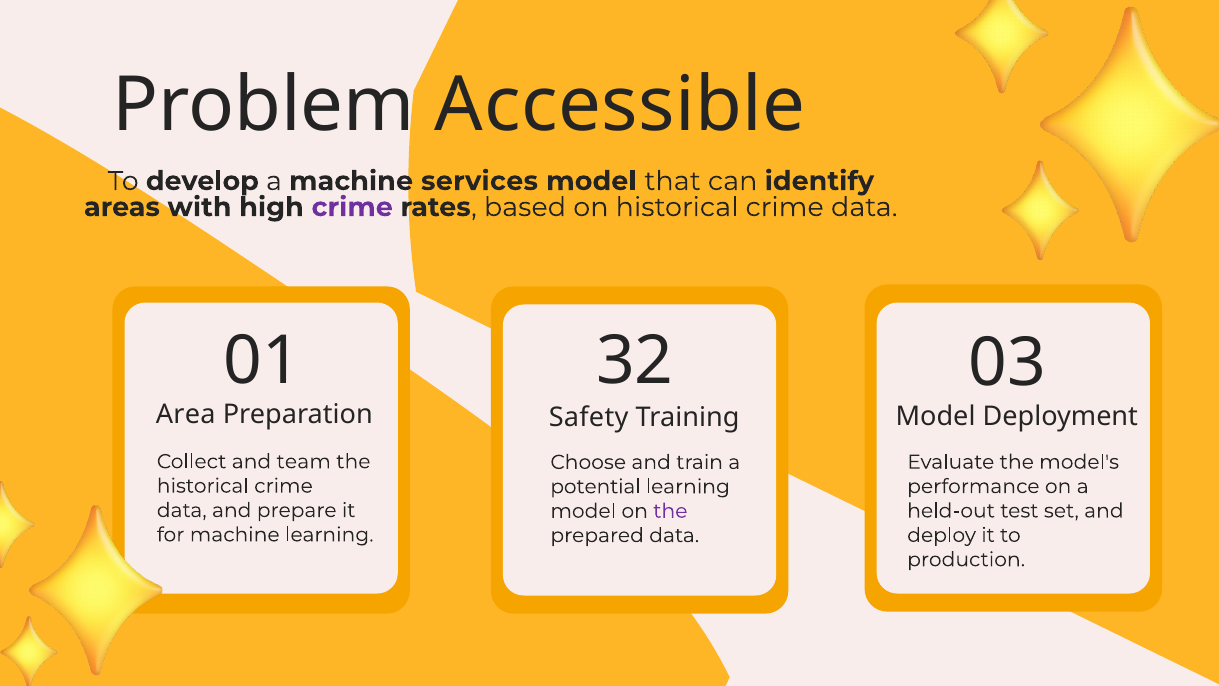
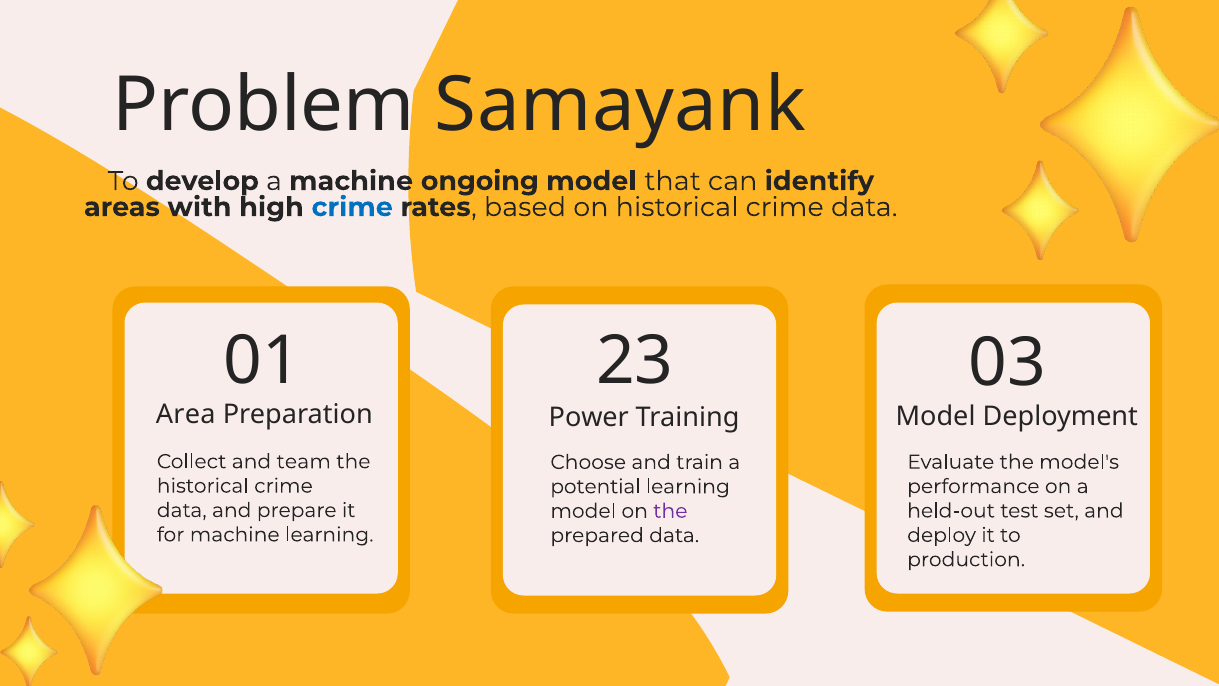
Accessible: Accessible -> Samayank (620, 106)
services: services -> ongoing (480, 181)
crime colour: purple -> blue (352, 207)
32: 32 -> 23 (635, 361)
Safety: Safety -> Power (589, 417)
